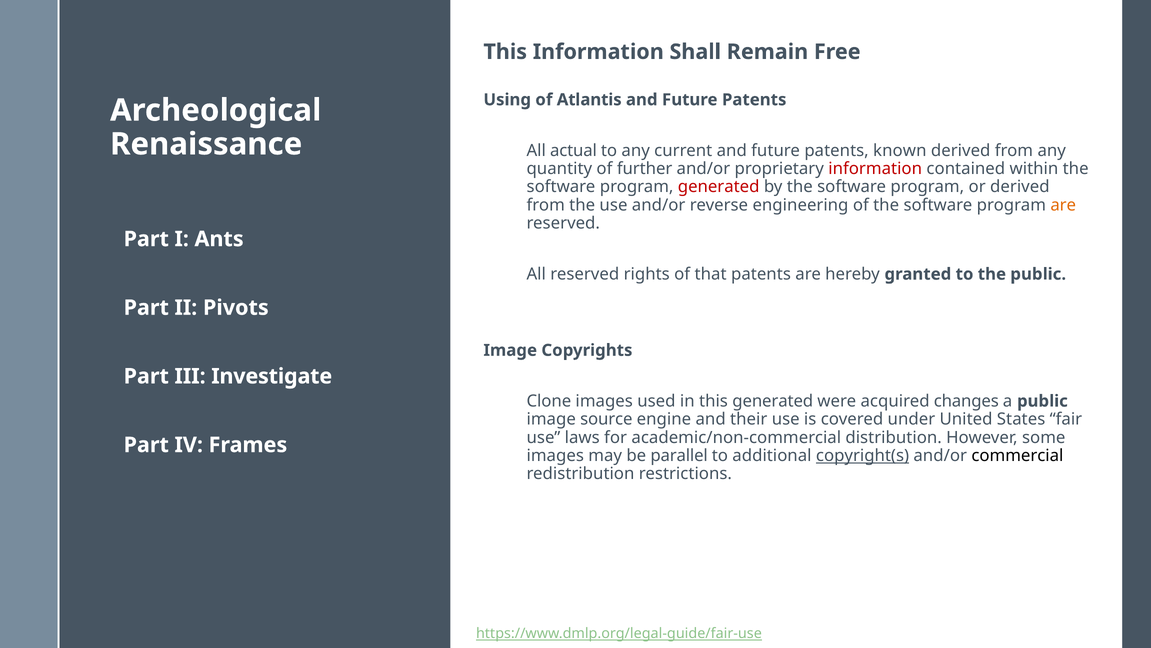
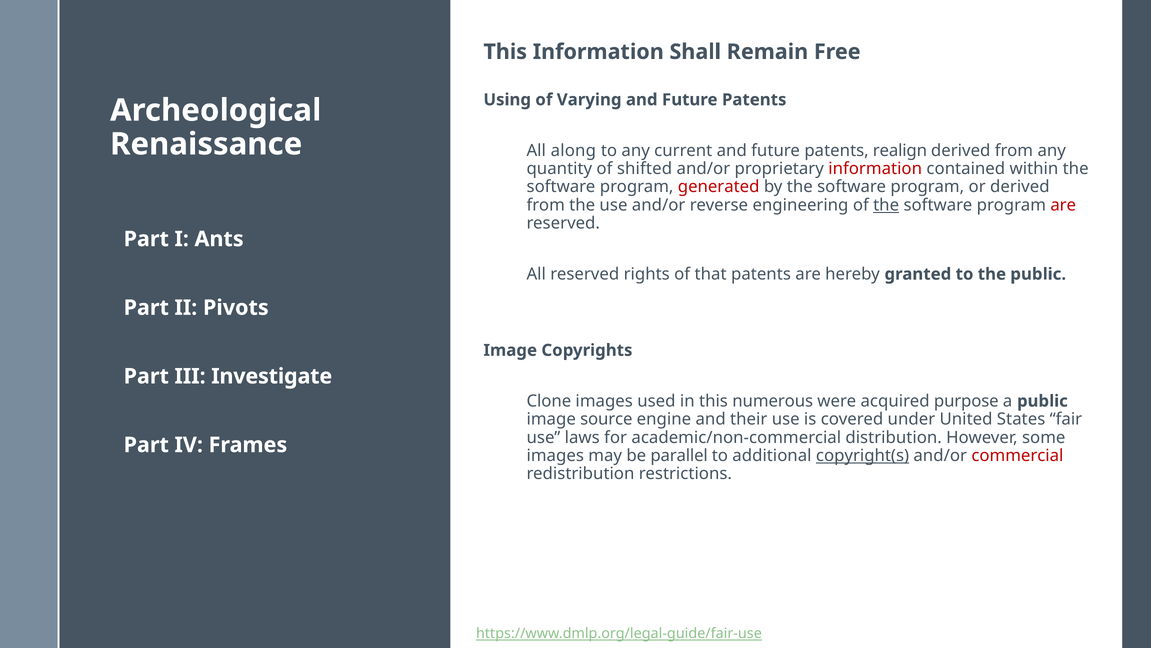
Atlantis: Atlantis -> Varying (589, 100)
actual: actual -> along (573, 150)
known: known -> realign (900, 150)
further: further -> shifted (644, 169)
the underline: none -> present (886, 205)
are colour: orange -> red (1063, 205)
this generated: generated -> numerous (773, 401)
changes: changes -> purpose (966, 401)
commercial colour: black -> red (1017, 455)
